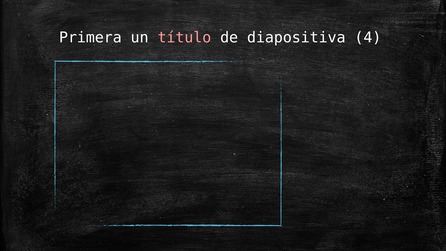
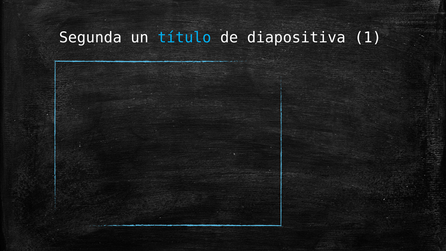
Primera: Primera -> Segunda (90, 38)
título colour: pink -> light blue (184, 38)
4: 4 -> 1 (368, 38)
